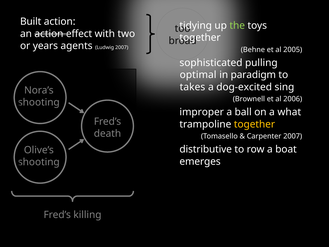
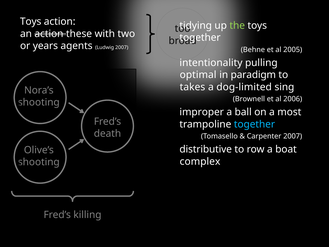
Built: Built -> Toys (31, 22)
effect: effect -> these (79, 34)
sophisticated: sophisticated -> intentionality (211, 63)
dog-excited: dog-excited -> dog-limited (244, 87)
what: what -> most (289, 112)
together colour: yellow -> light blue (254, 124)
emerges: emerges -> complex (200, 161)
